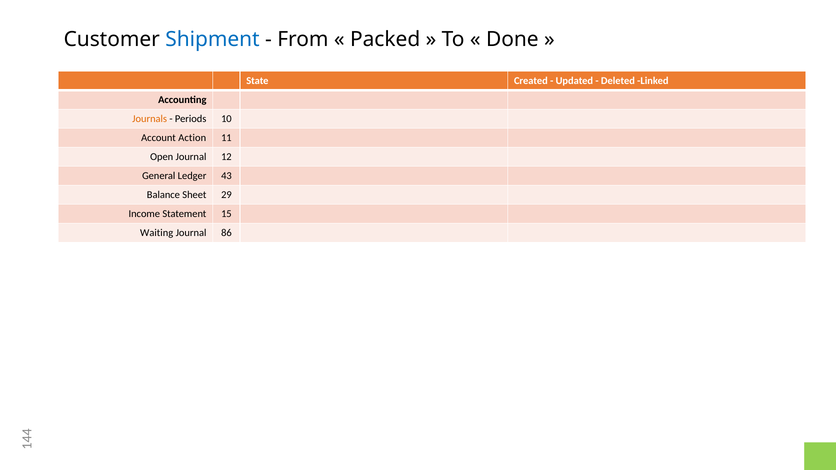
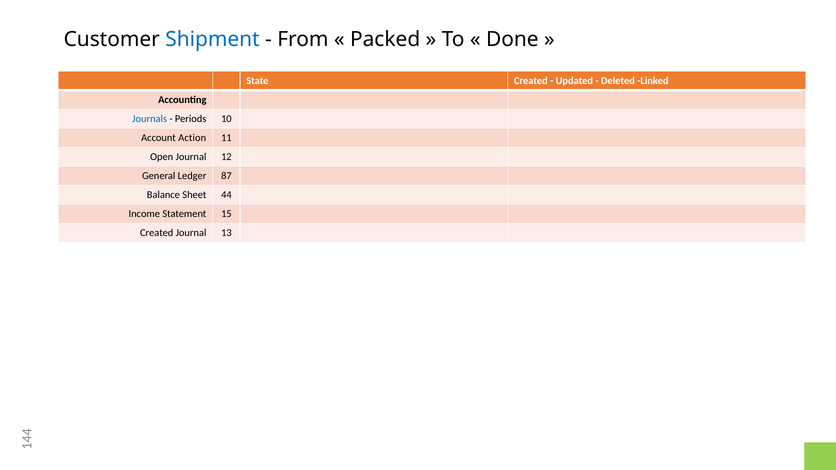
Journals colour: orange -> blue (150, 119)
43: 43 -> 87 (226, 176)
29: 29 -> 44 (226, 195)
Waiting: Waiting -> Created (157, 233)
86: 86 -> 13 (226, 233)
